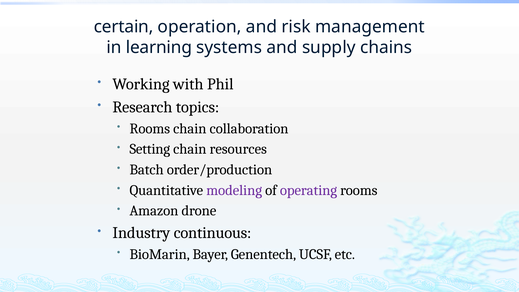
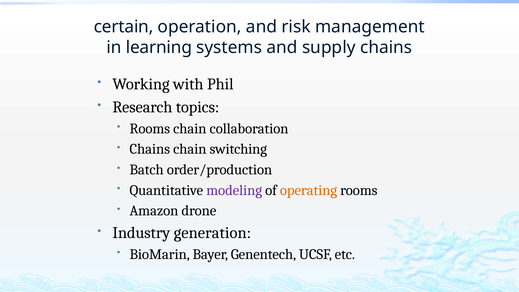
Setting: Setting -> Chains (150, 149)
resources: resources -> switching (238, 149)
operating colour: purple -> orange (309, 190)
continuous: continuous -> generation (212, 233)
